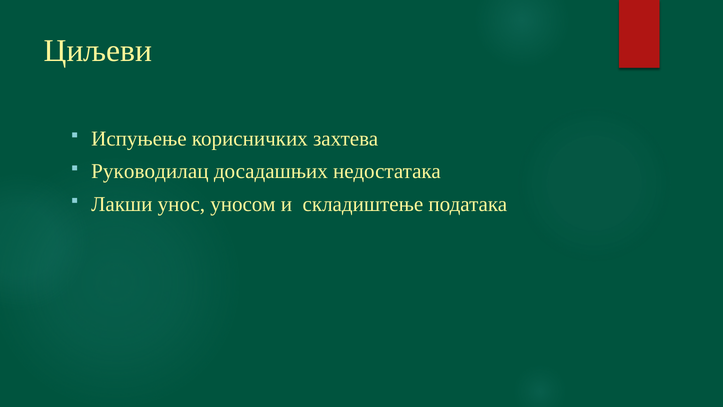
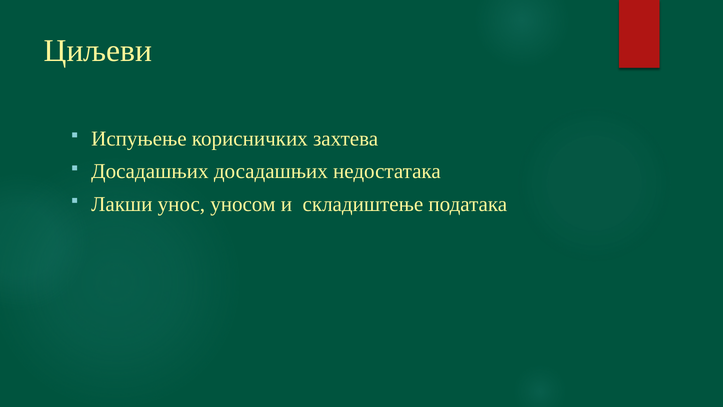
Руководилац: Руководилац -> Досадашњих (150, 171)
